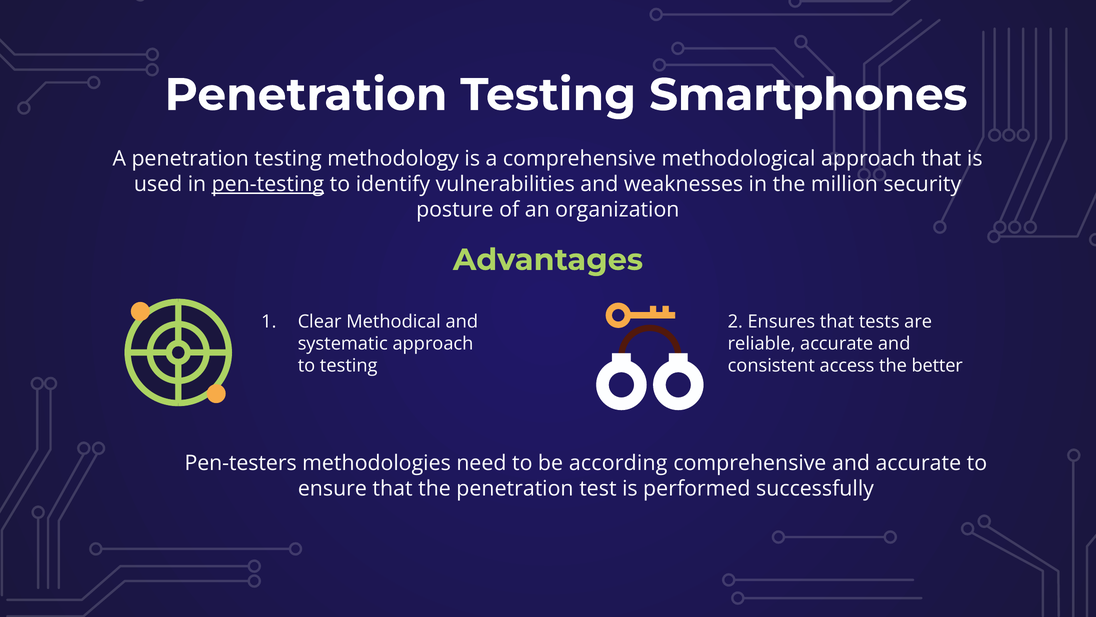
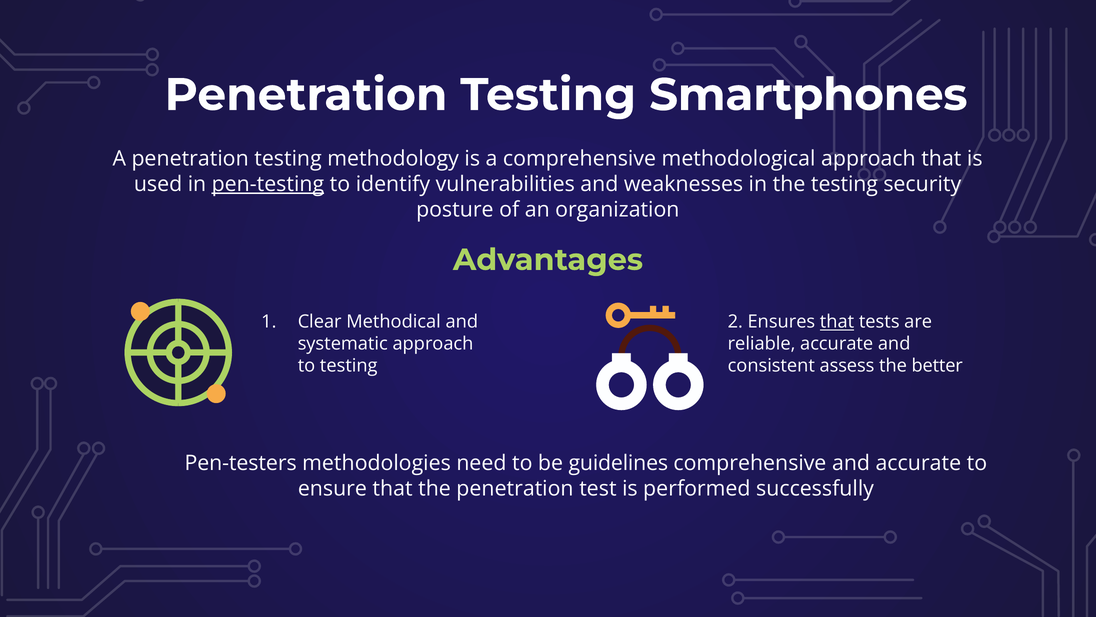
the million: million -> testing (844, 184)
that underline: none -> present (837, 322)
access: access -> assess (847, 366)
according: according -> guidelines (618, 463)
